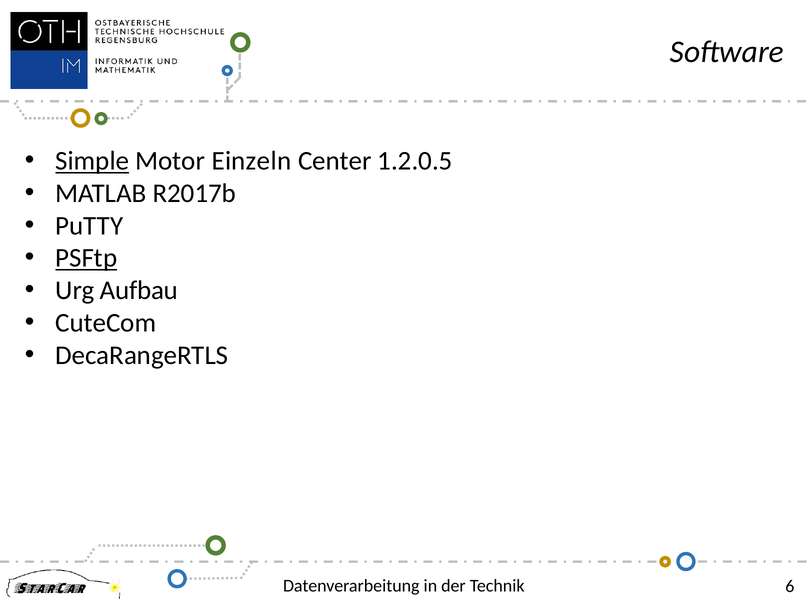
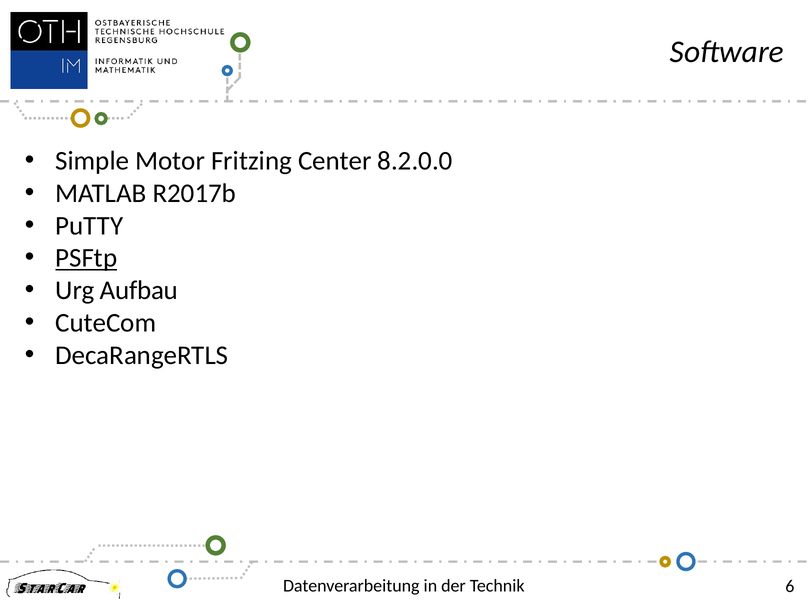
Simple underline: present -> none (92, 161)
Einzeln: Einzeln -> Fritzing (252, 161)
1.2.0.5: 1.2.0.5 -> 8.2.0.0 (415, 161)
